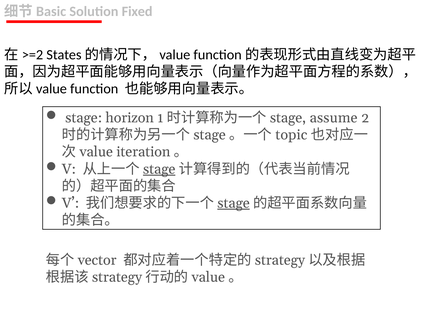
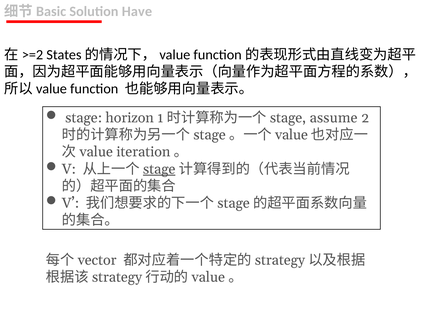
Fixed: Fixed -> Have (137, 12)
topic: topic -> value (292, 135)
stage underline: present -> none (234, 203)
